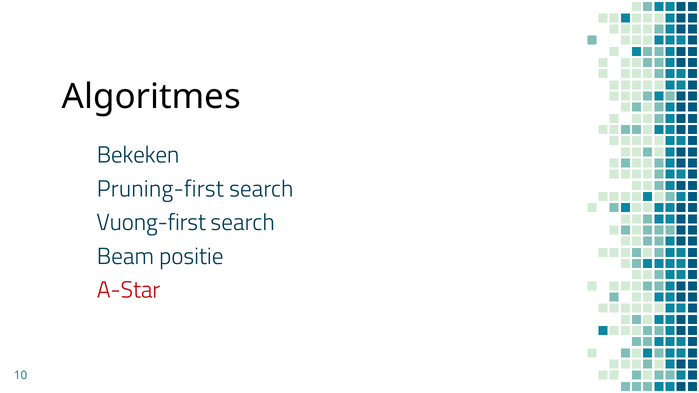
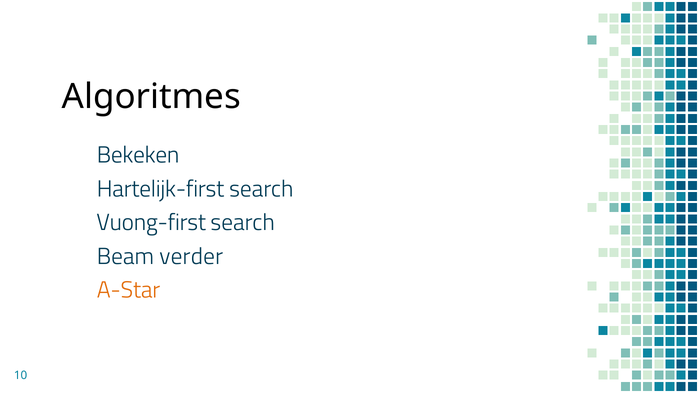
Pruning-first: Pruning-first -> Hartelijk-first (161, 189)
positie: positie -> verder (191, 256)
A-Star colour: red -> orange (129, 290)
